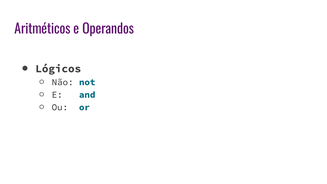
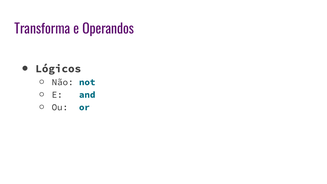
Aritméticos: Aritméticos -> Transforma (42, 29)
